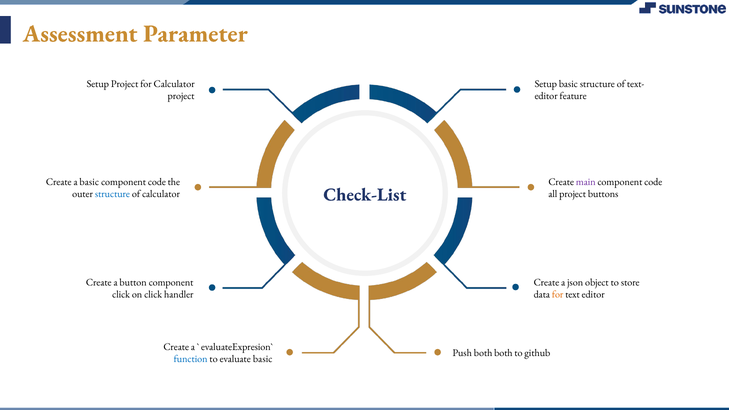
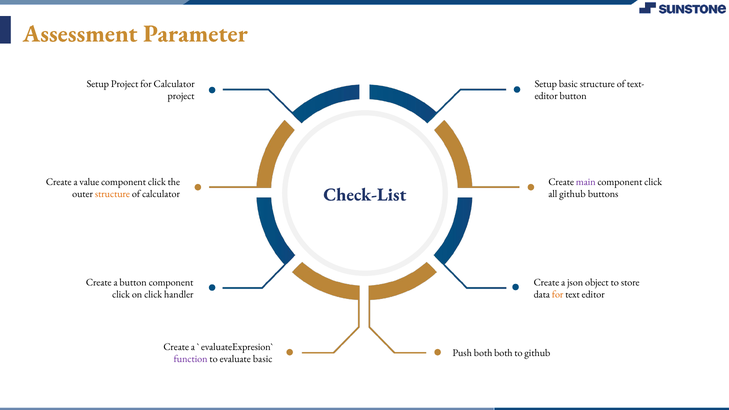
editor feature: feature -> button (573, 96)
a basic: basic -> value (89, 182)
code: code -> click (157, 182)
code: code -> click (653, 182)
structure colour: blue -> orange (112, 194)
all project: project -> github (572, 194)
function colour: blue -> purple (191, 359)
